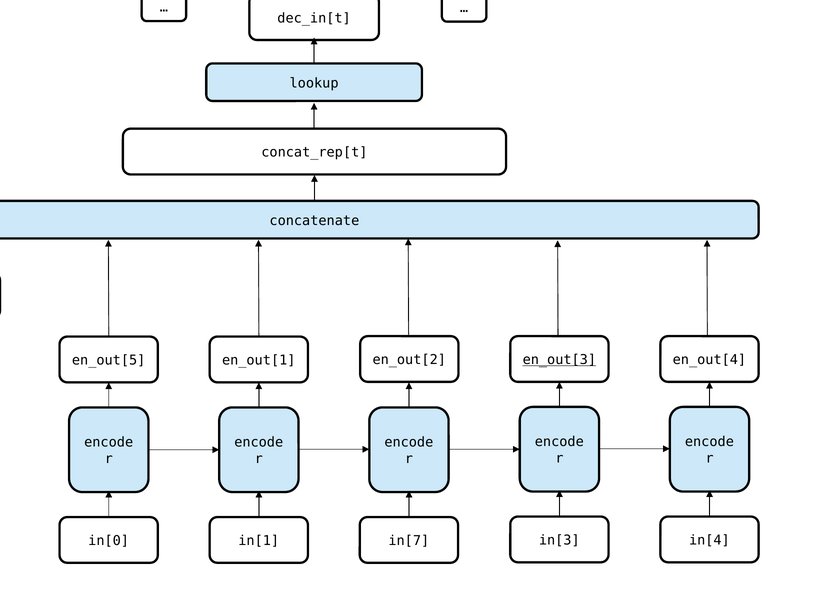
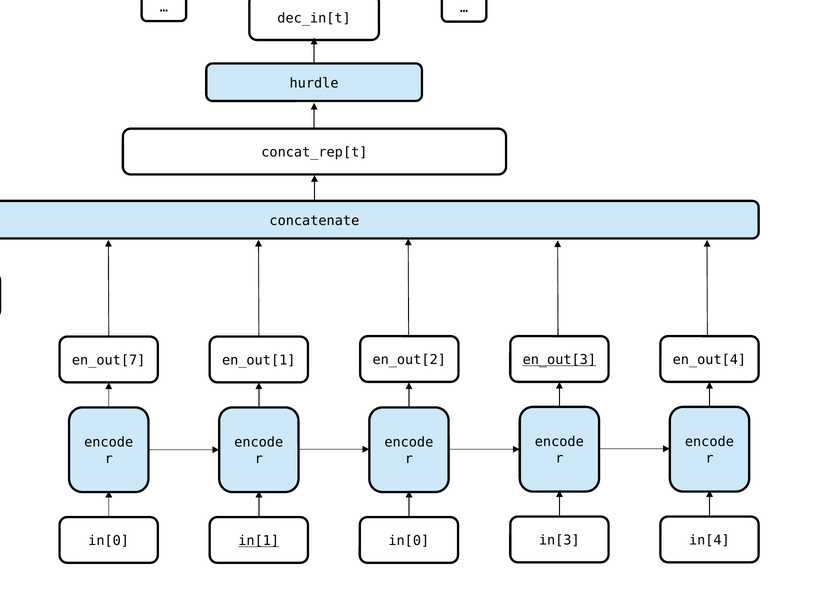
lookup: lookup -> hurdle (314, 83)
en_out[5: en_out[5 -> en_out[7 (109, 361)
in[1 underline: none -> present (259, 541)
in[7: in[7 -> in[0 (409, 541)
